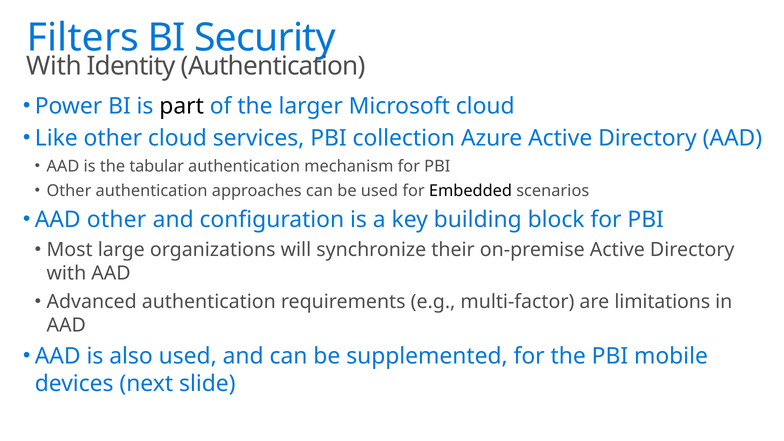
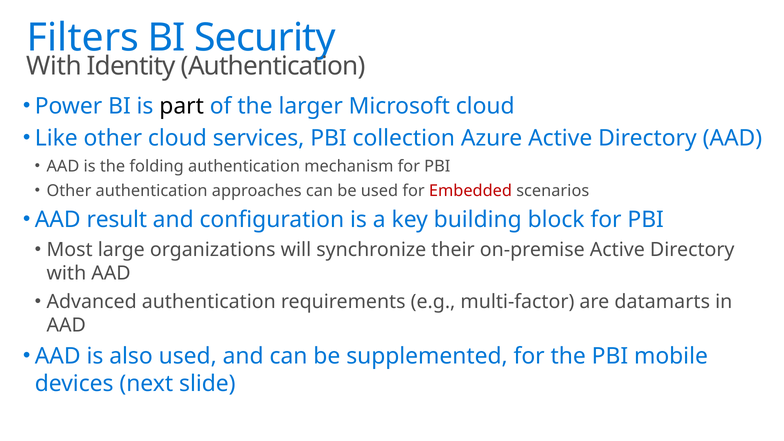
tabular: tabular -> folding (157, 166)
Embedded colour: black -> red (470, 191)
AAD other: other -> result (117, 220)
limitations: limitations -> datamarts (662, 302)
